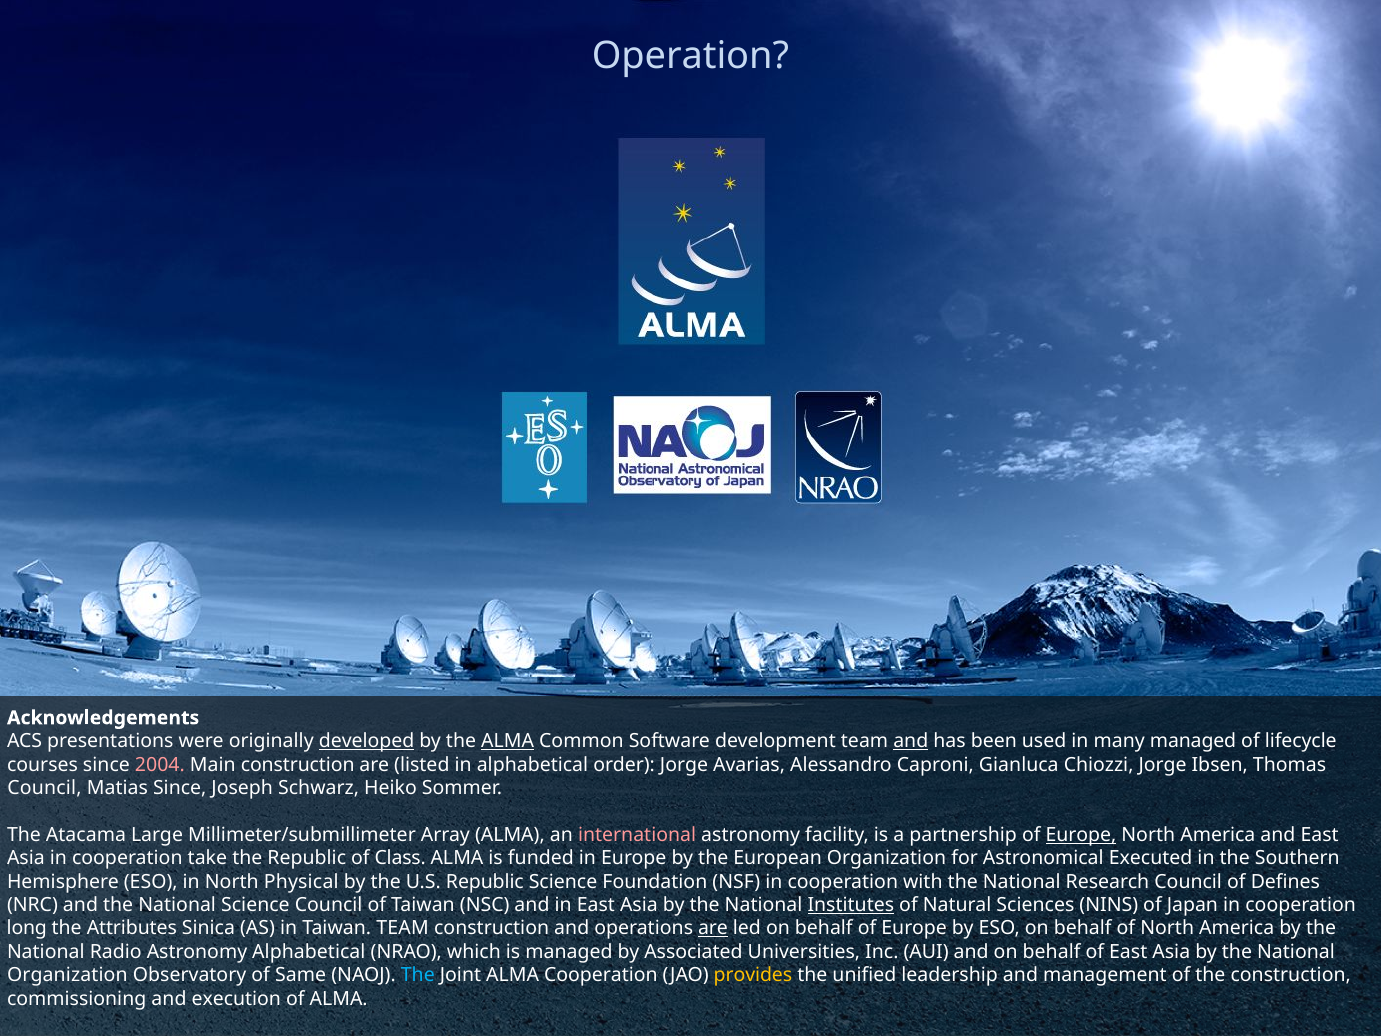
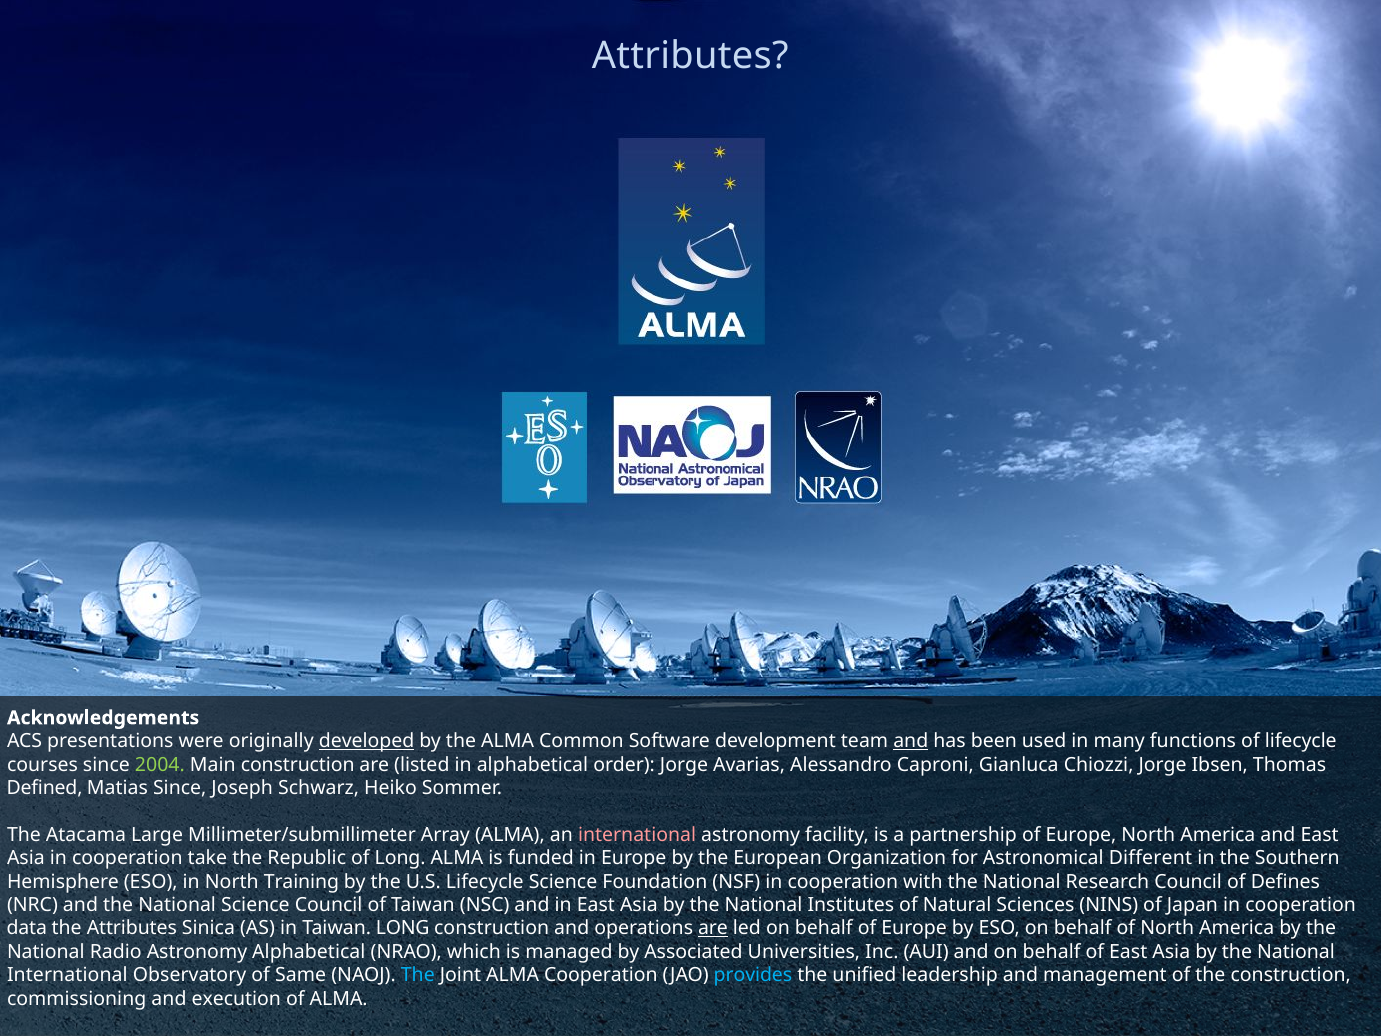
Operation: Operation -> Attributes (690, 56)
ALMA underline: present -> none (508, 741)
many managed: managed -> functions (1193, 741)
2004 colour: pink -> light green (160, 764)
Council: Council -> Defined (45, 788)
Europe underline: present -> none (1081, 834)
of Class: Class -> Long (400, 858)
Executed: Executed -> Different (1150, 858)
Physical: Physical -> Training (301, 881)
U.S Republic: Republic -> Lifecycle (485, 881)
Institutes underline: present -> none (851, 904)
long: long -> data (27, 928)
Taiwan TEAM: TEAM -> LONG (403, 928)
Organization: Organization -> International (67, 975)
provides colour: yellow -> light blue (753, 975)
